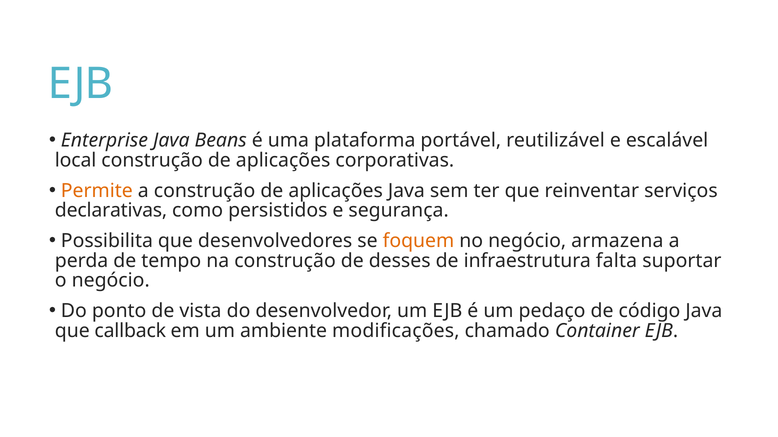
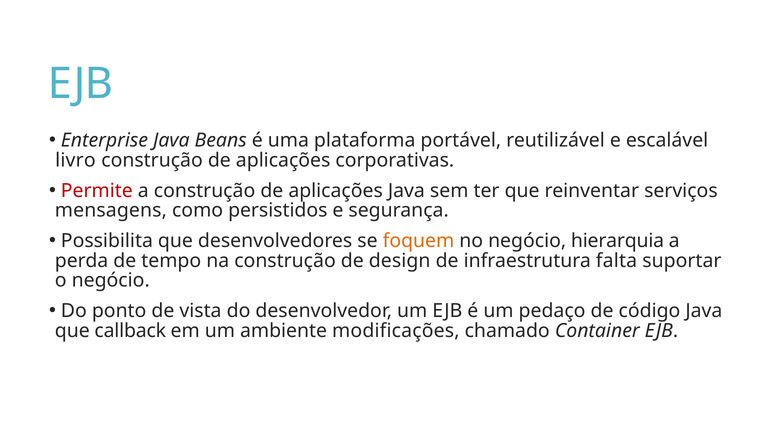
local: local -> livro (75, 161)
Permite colour: orange -> red (97, 191)
declarativas: declarativas -> mensagens (111, 211)
armazena: armazena -> hierarquia (618, 241)
desses: desses -> design (400, 261)
